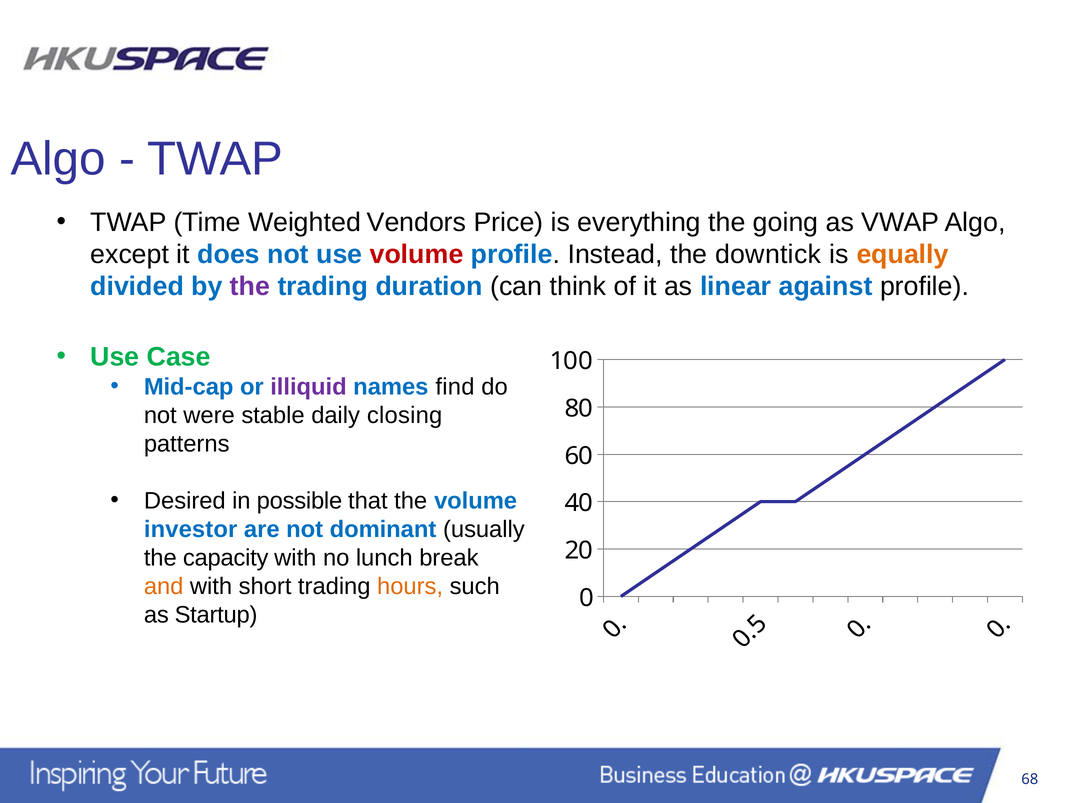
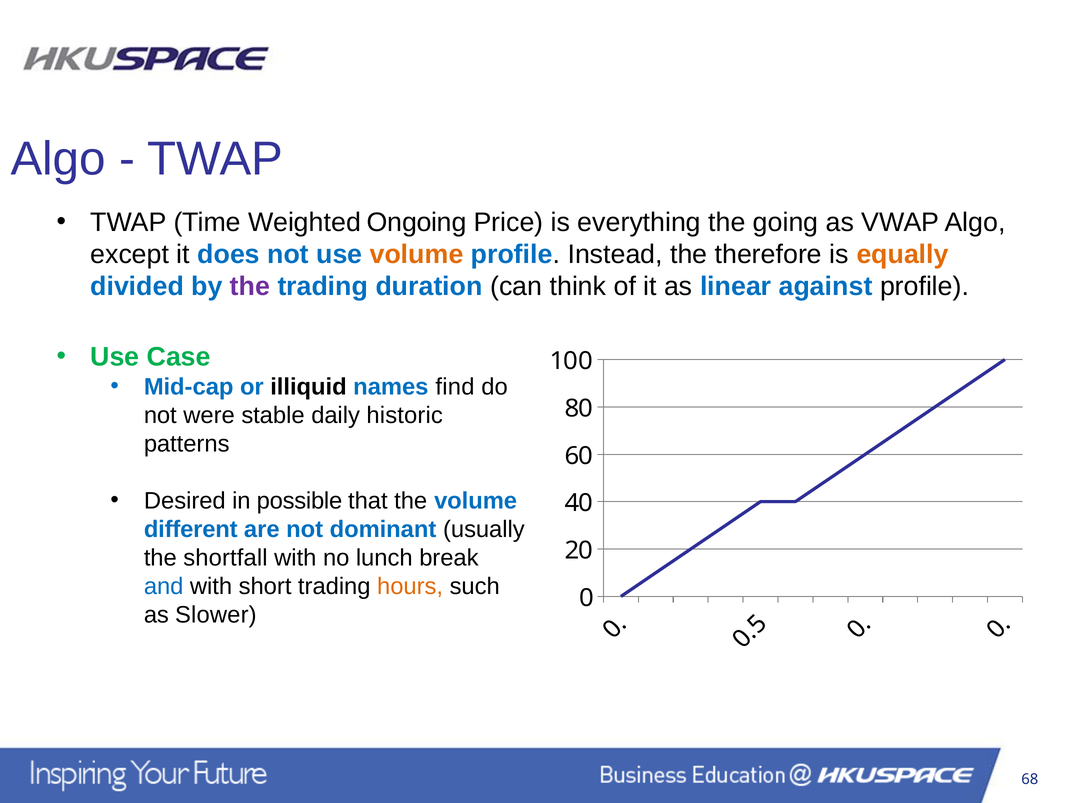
Vendors: Vendors -> Ongoing (417, 222)
volume colour: red -> orange (417, 255)
downtick: downtick -> therefore (768, 255)
illiquid colour: purple -> black (308, 387)
closing: closing -> historic (405, 415)
investor: investor -> different (191, 530)
capacity: capacity -> shortfall (225, 558)
and colour: orange -> blue (164, 587)
Startup: Startup -> Slower (216, 615)
